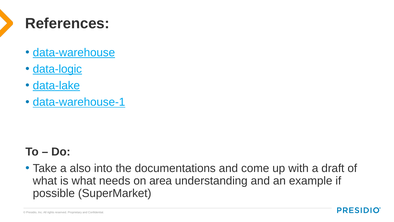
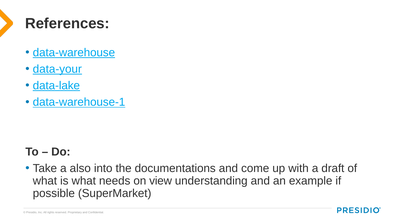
data-logic: data-logic -> data-your (57, 69)
area: area -> view (161, 181)
